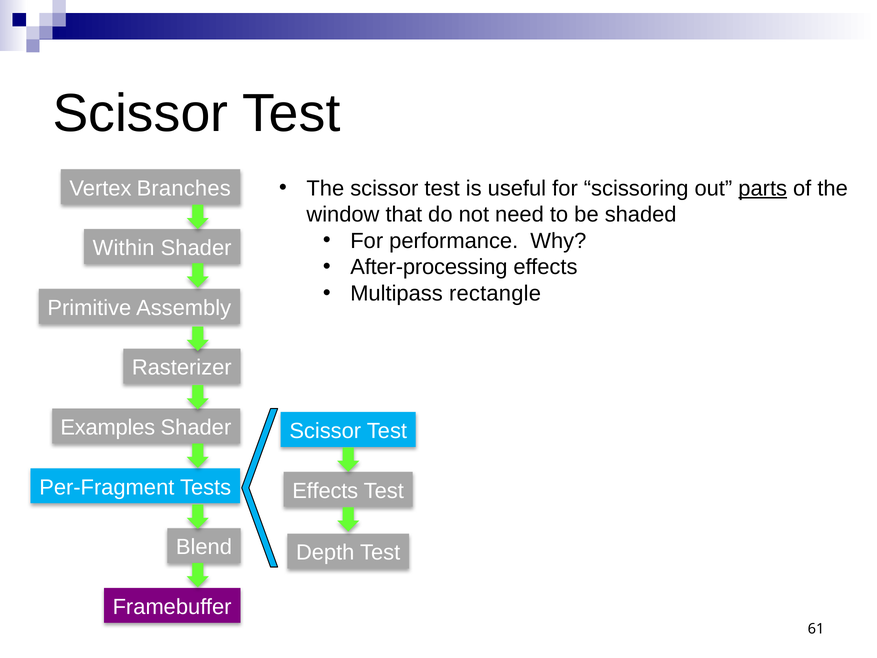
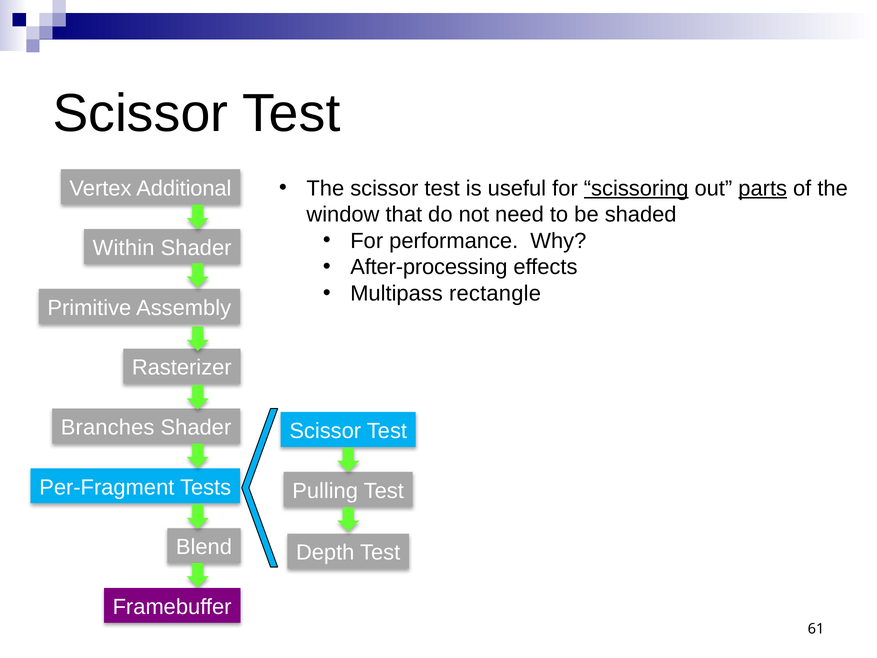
scissoring underline: none -> present (636, 188)
Branches: Branches -> Additional (184, 188)
Examples: Examples -> Branches (108, 427)
Effects: Effects -> Pulling (325, 491)
